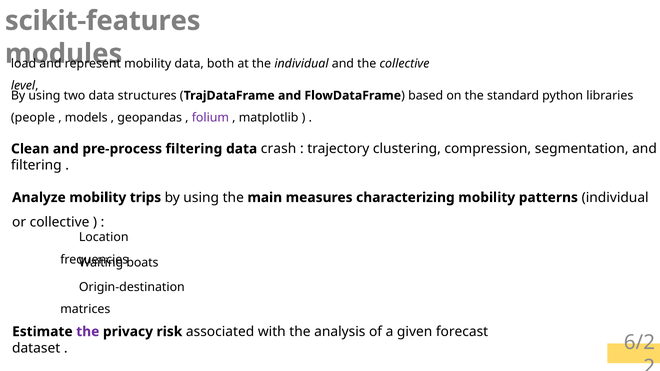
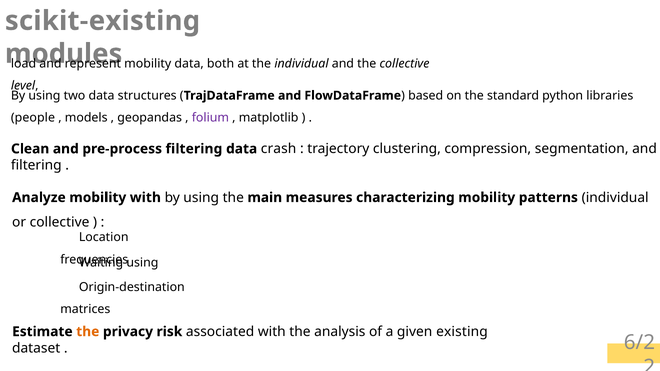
scikit-features: scikit-features -> scikit-existing (102, 21)
mobility trips: trips -> with (145, 198)
boats: boats -> using (142, 263)
the colour: purple -> orange (88, 332)
forecast: forecast -> existing (462, 332)
